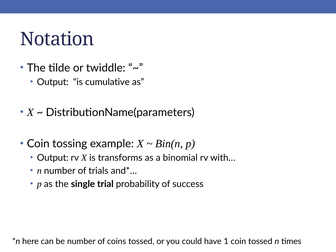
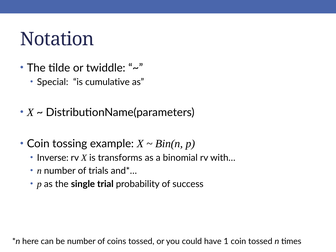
Output: Output -> Special (53, 82)
Output: Output -> Inverse (53, 158)
